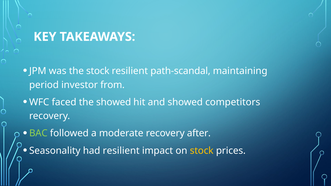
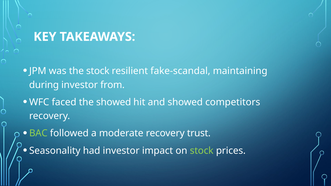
path-scandal: path-scandal -> fake-scandal (180, 71)
period: period -> during (44, 85)
after: after -> trust (199, 133)
had resilient: resilient -> investor (121, 151)
stock colour: yellow -> light green (202, 151)
